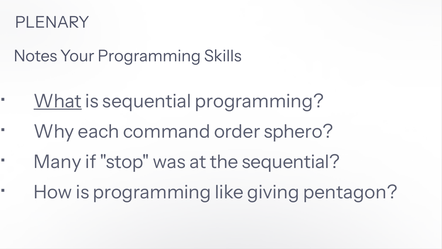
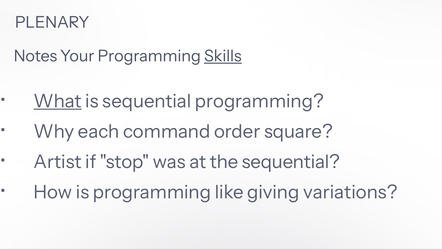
Skills underline: none -> present (223, 56)
sphero: sphero -> square (298, 131)
Many: Many -> Artist (58, 162)
pentagon: pentagon -> variations (350, 192)
